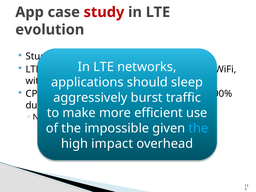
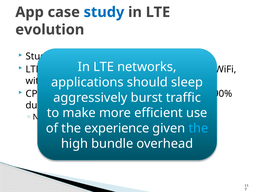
study colour: red -> blue (104, 12)
impossible: impossible -> experience (117, 128)
impact: impact -> bundle (112, 144)
